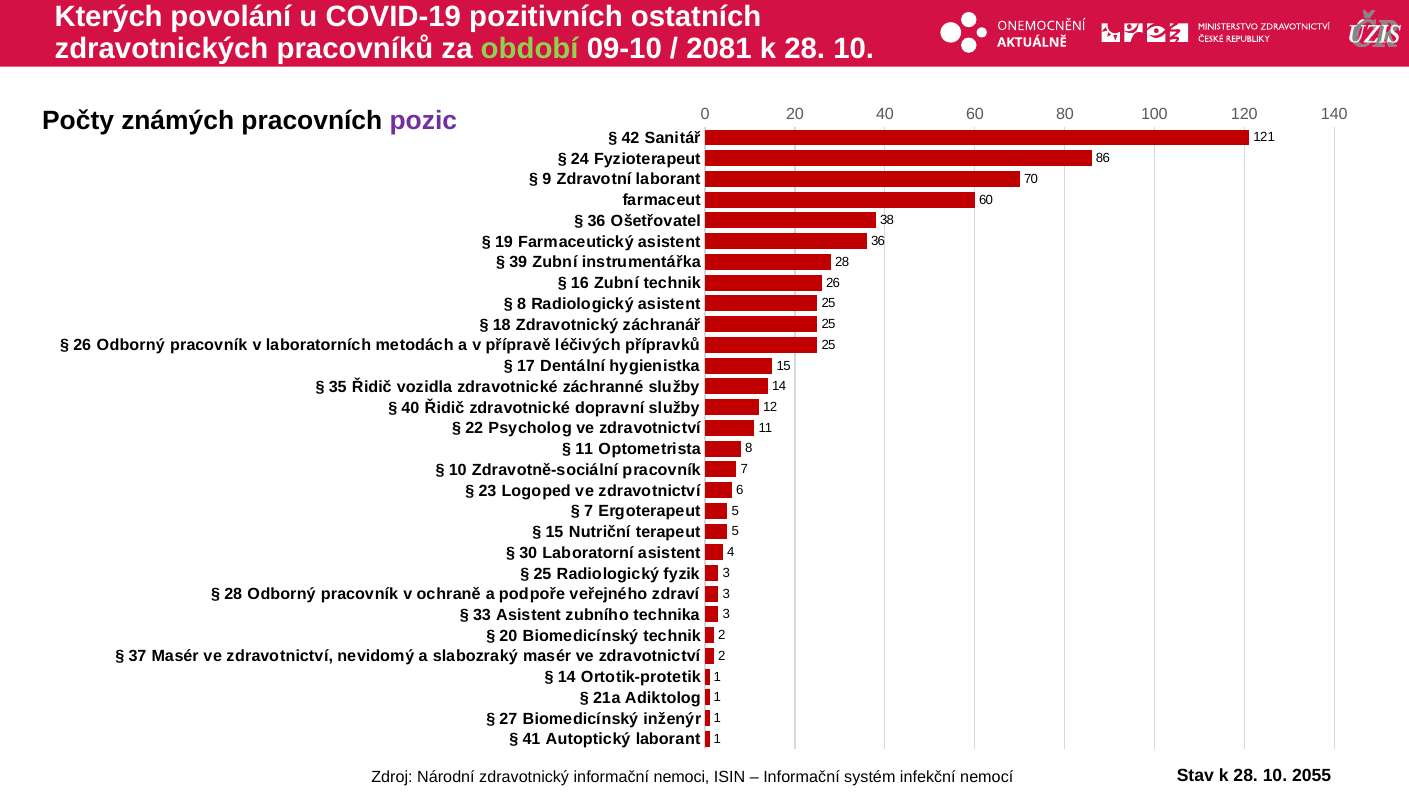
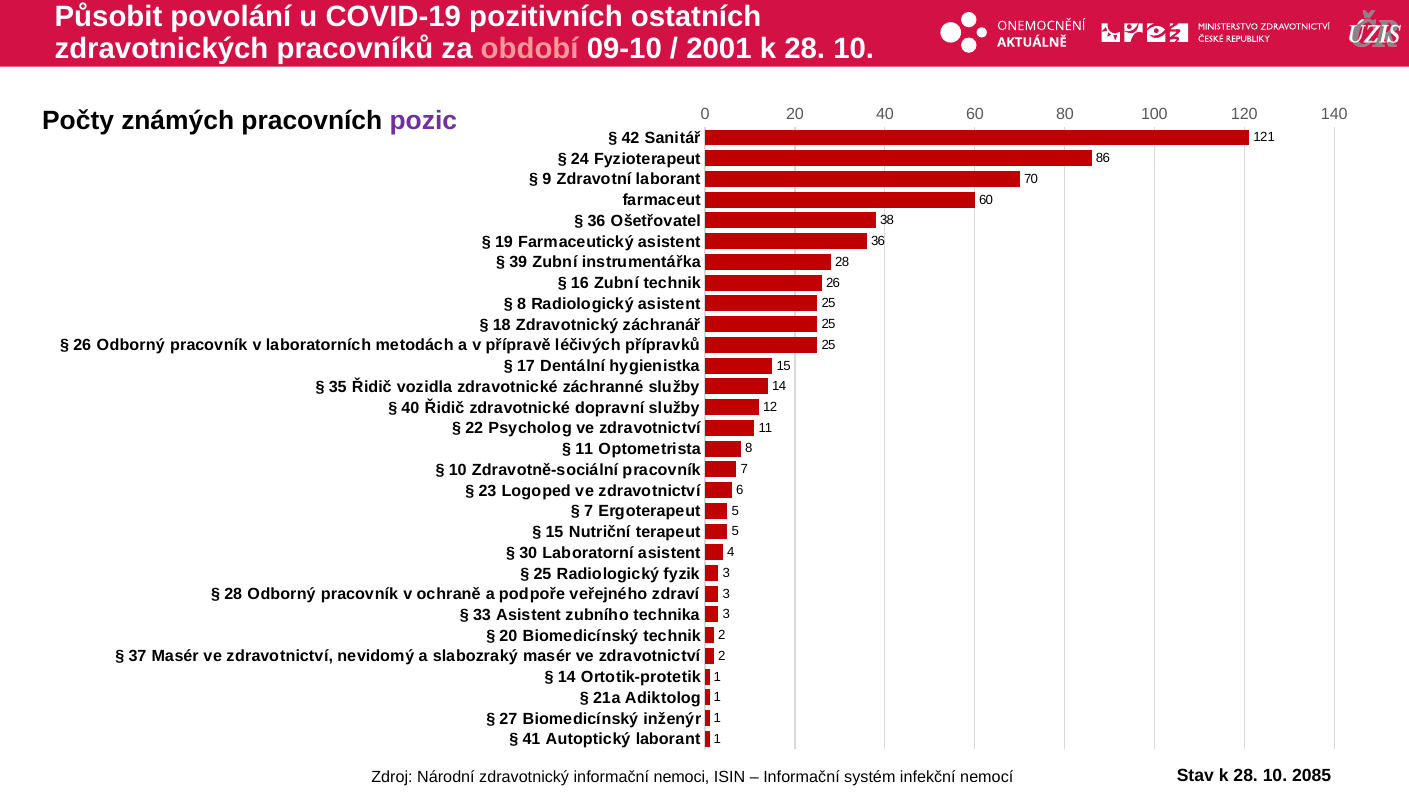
Kterých: Kterých -> Působit (108, 17)
období colour: light green -> pink (530, 49)
2081: 2081 -> 2001 (719, 49)
2055: 2055 -> 2085 (1312, 775)
